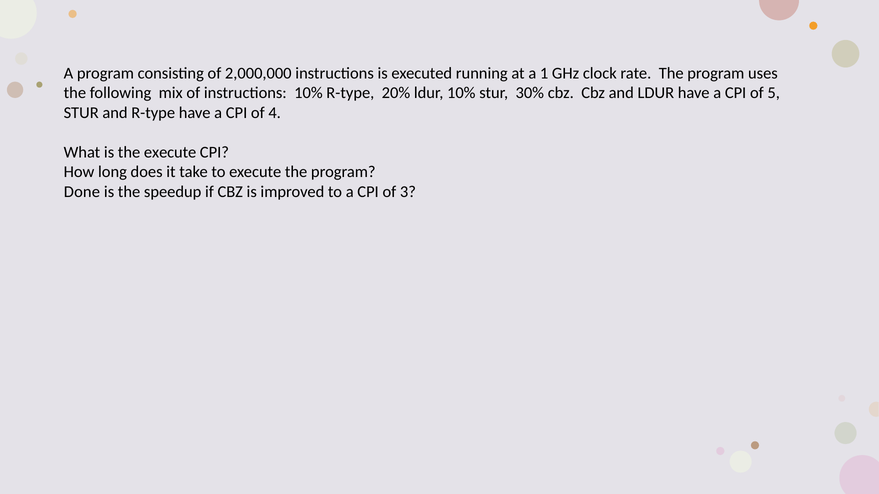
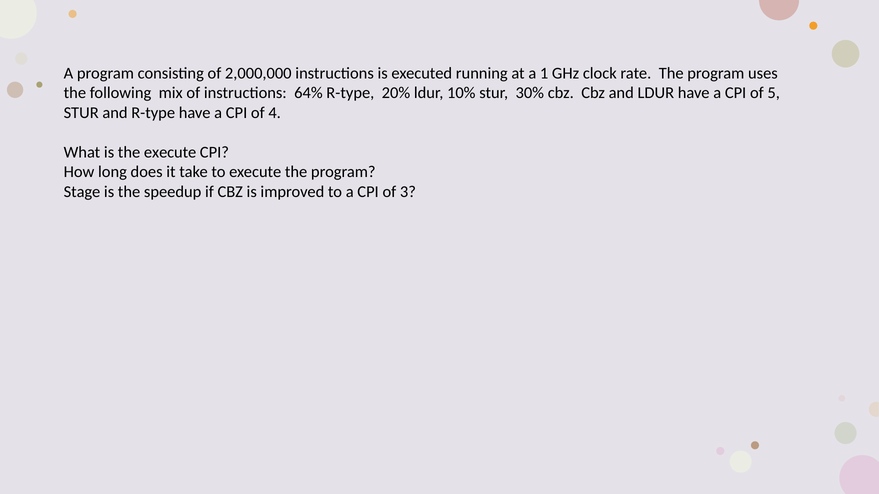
instructions 10%: 10% -> 64% (308, 93)
Done: Done -> Stage (82, 192)
